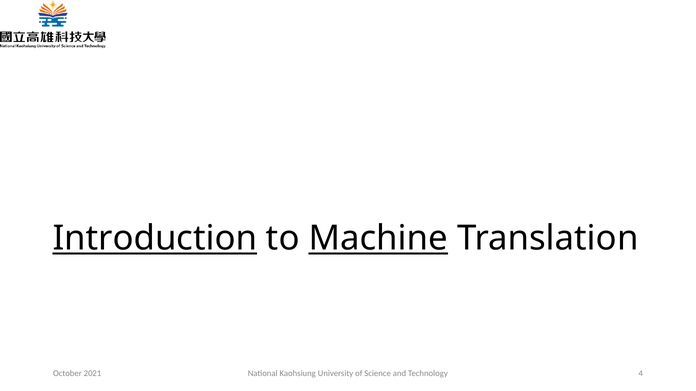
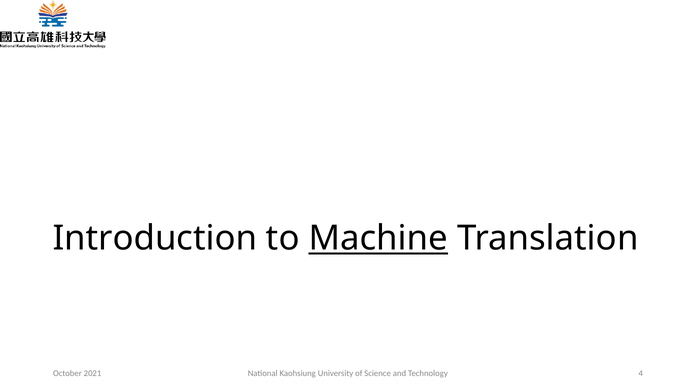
Introduction underline: present -> none (155, 239)
